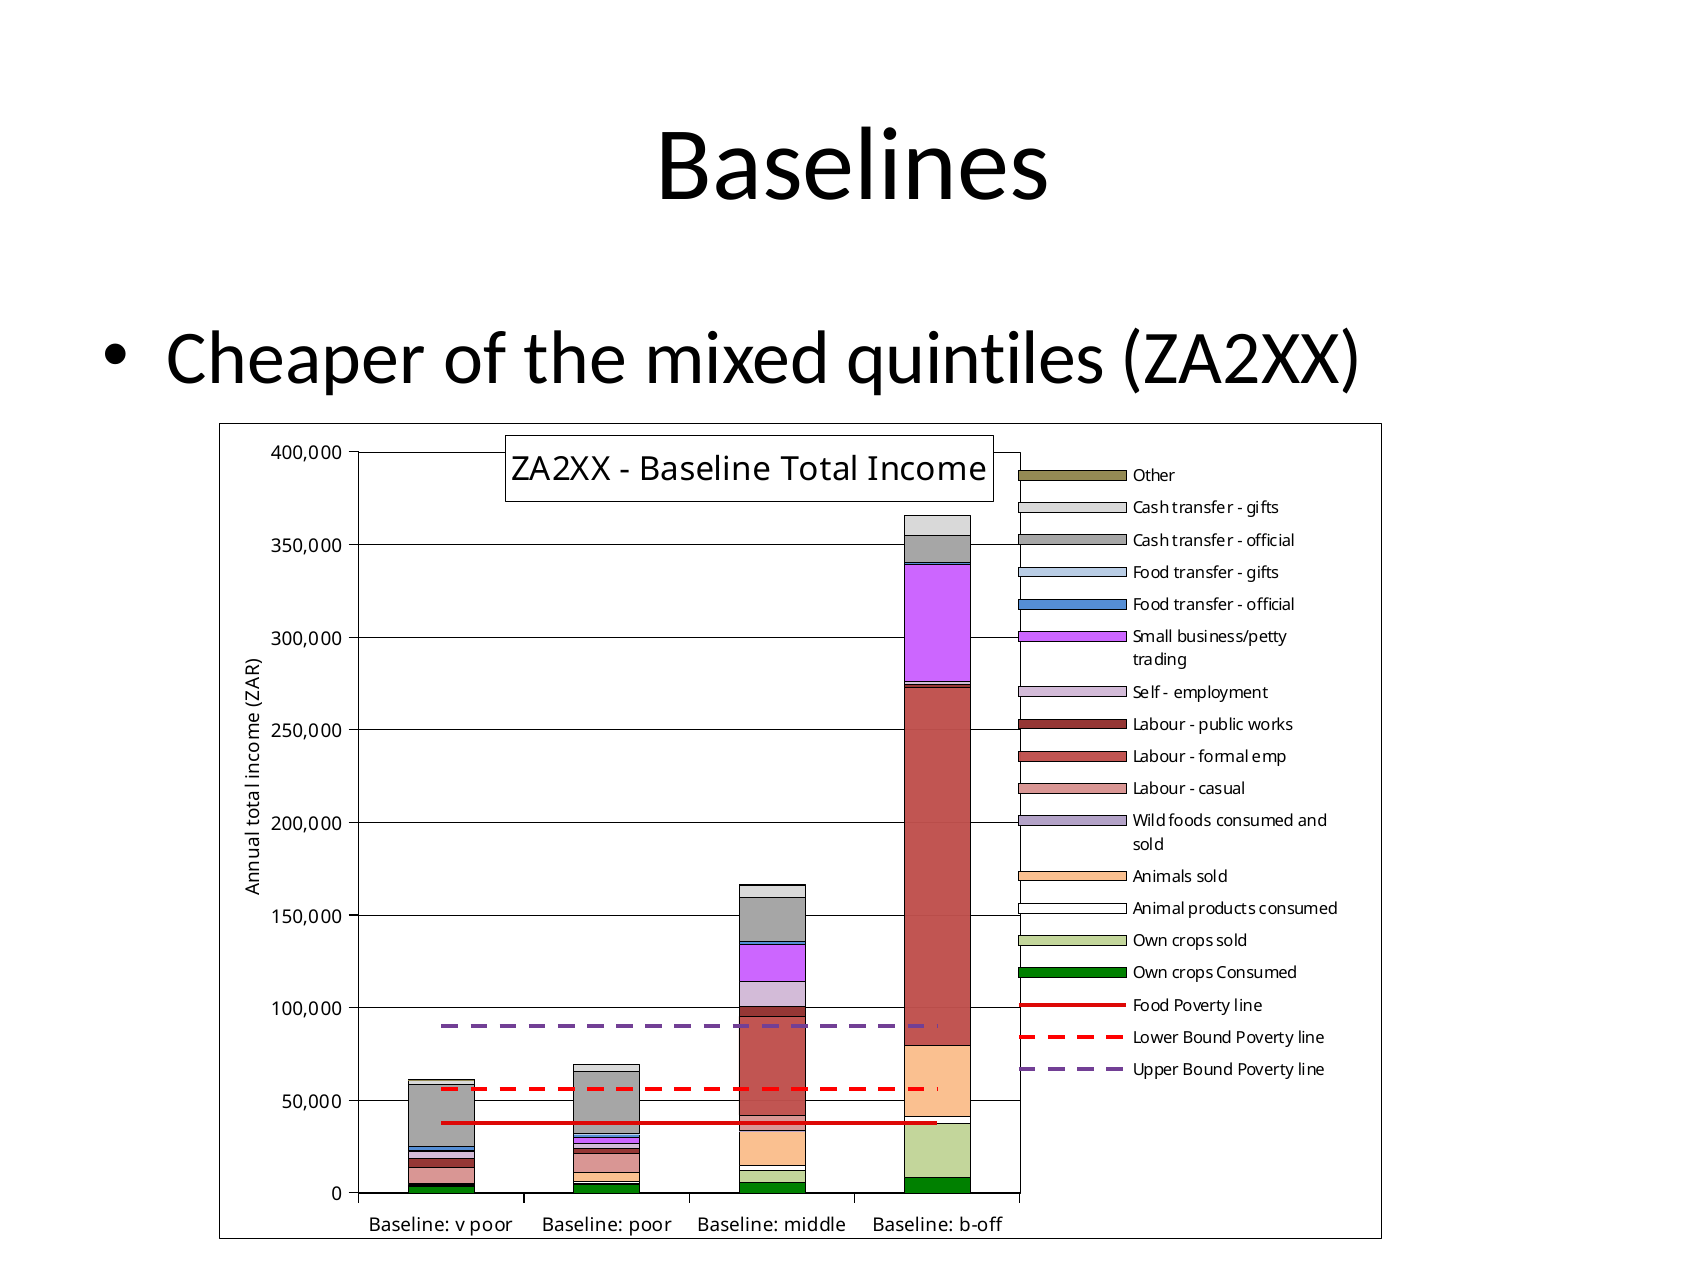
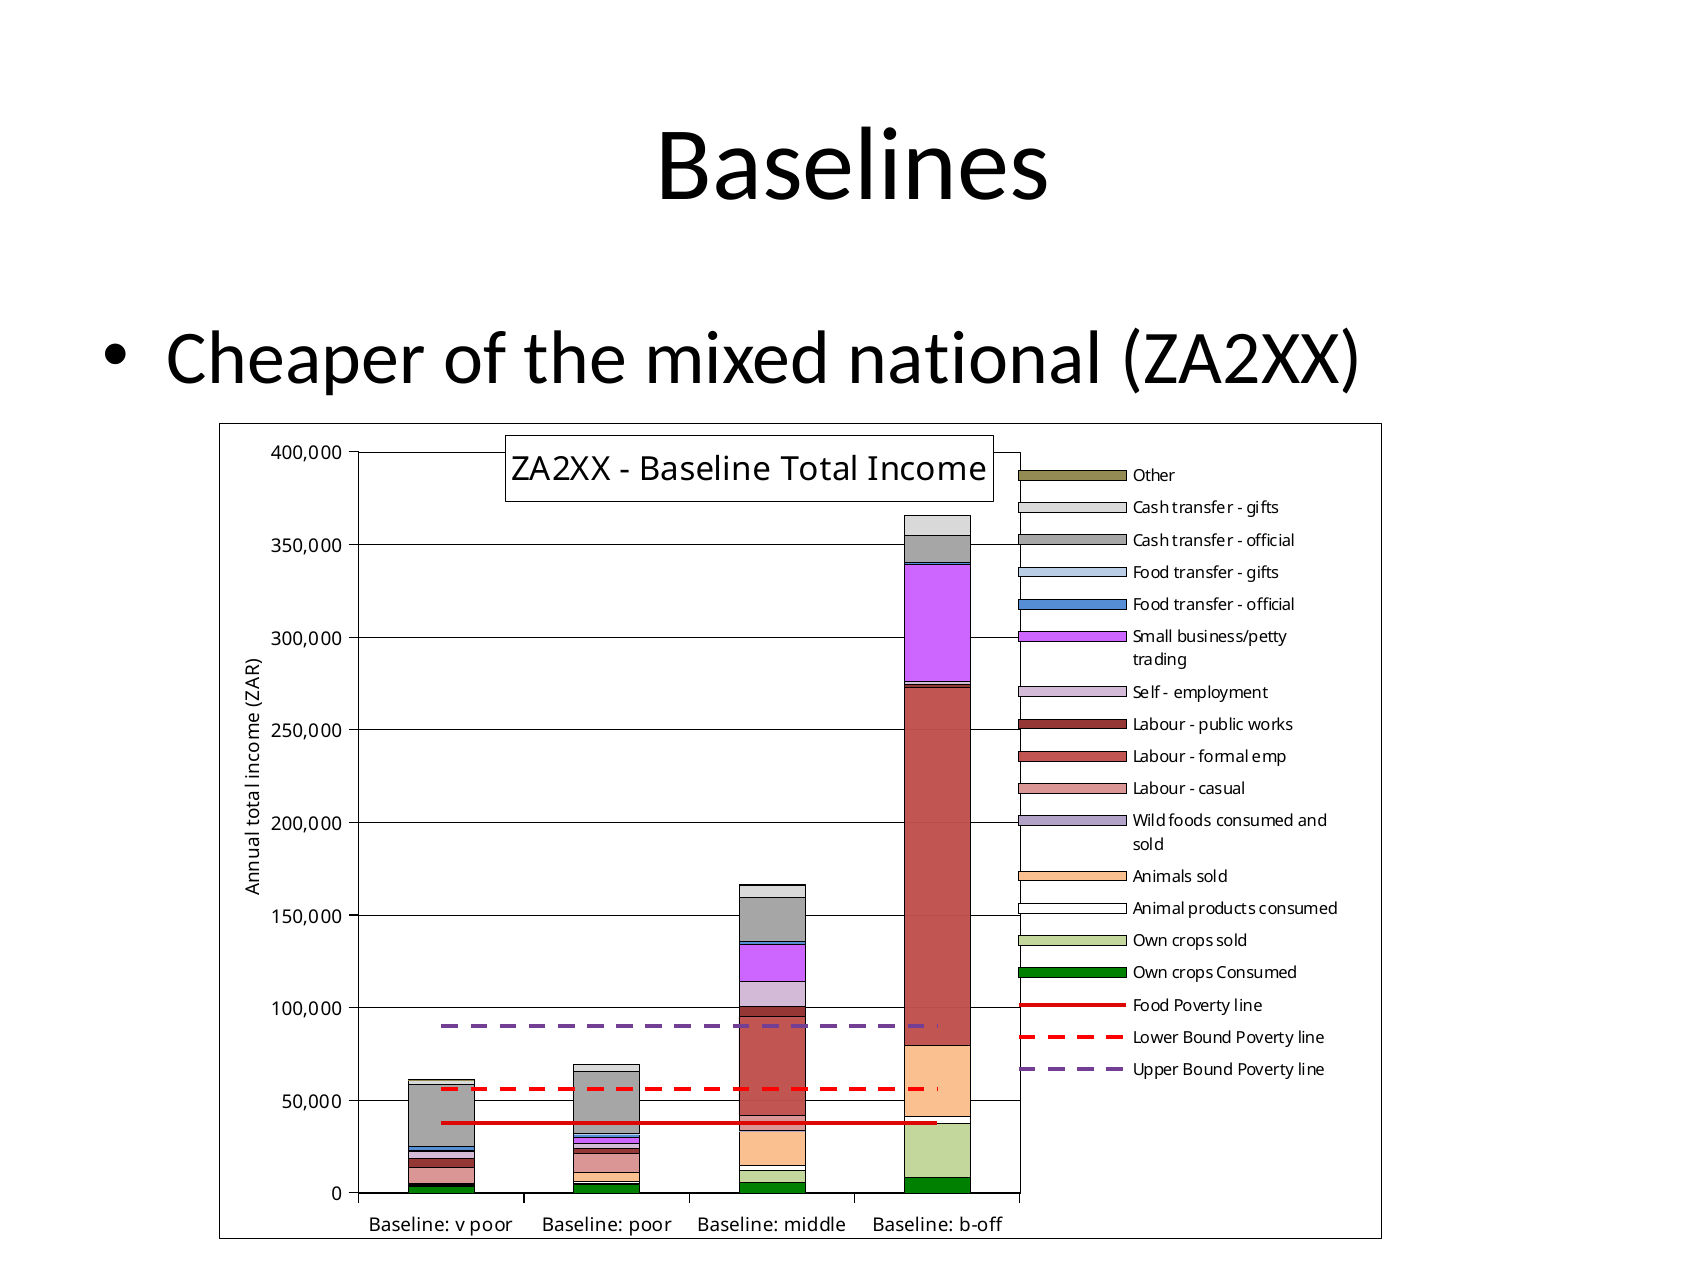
quintiles: quintiles -> national (975, 358)
